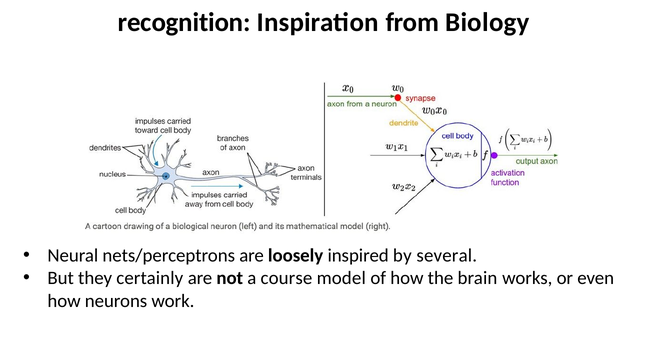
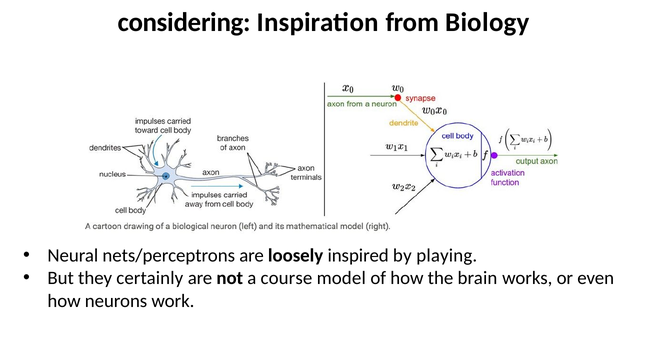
recognition: recognition -> considering (184, 22)
several: several -> playing (447, 256)
